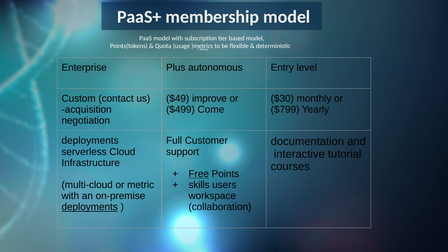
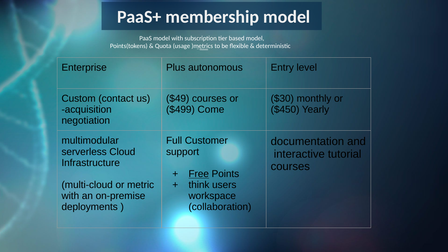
$49 improve: improve -> courses (209, 99)
$799: $799 -> $450 (285, 110)
deployments: deployments -> multimodular (90, 141)
skills: skills -> think (199, 185)
deployments underline: present -> none (90, 207)
